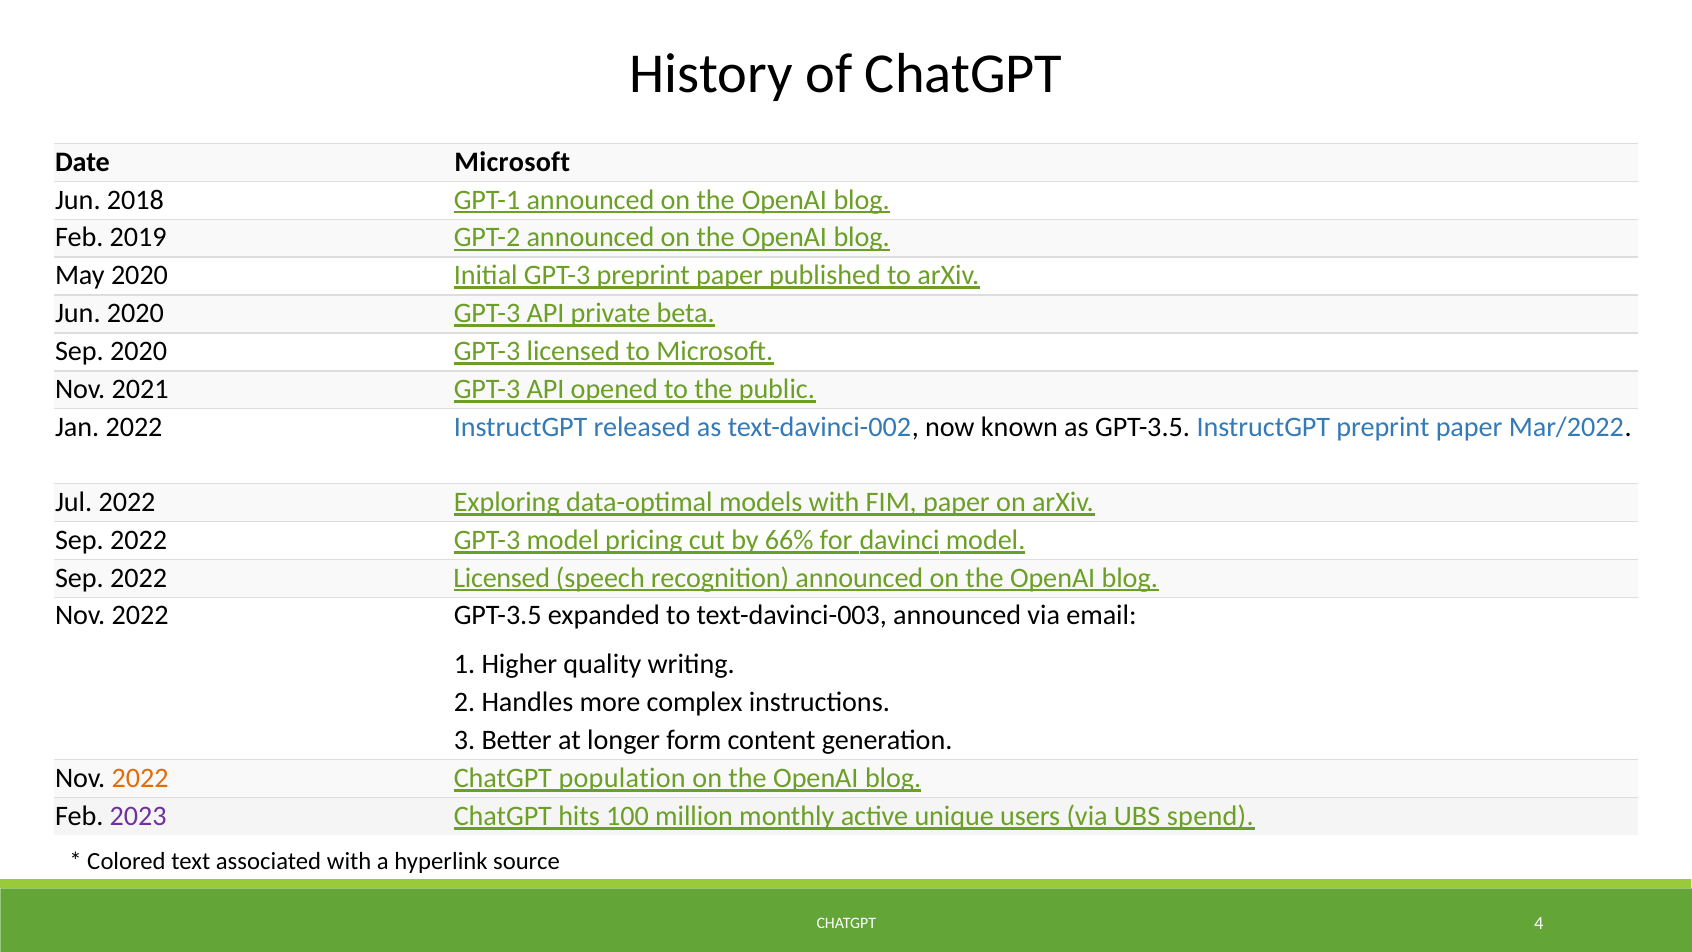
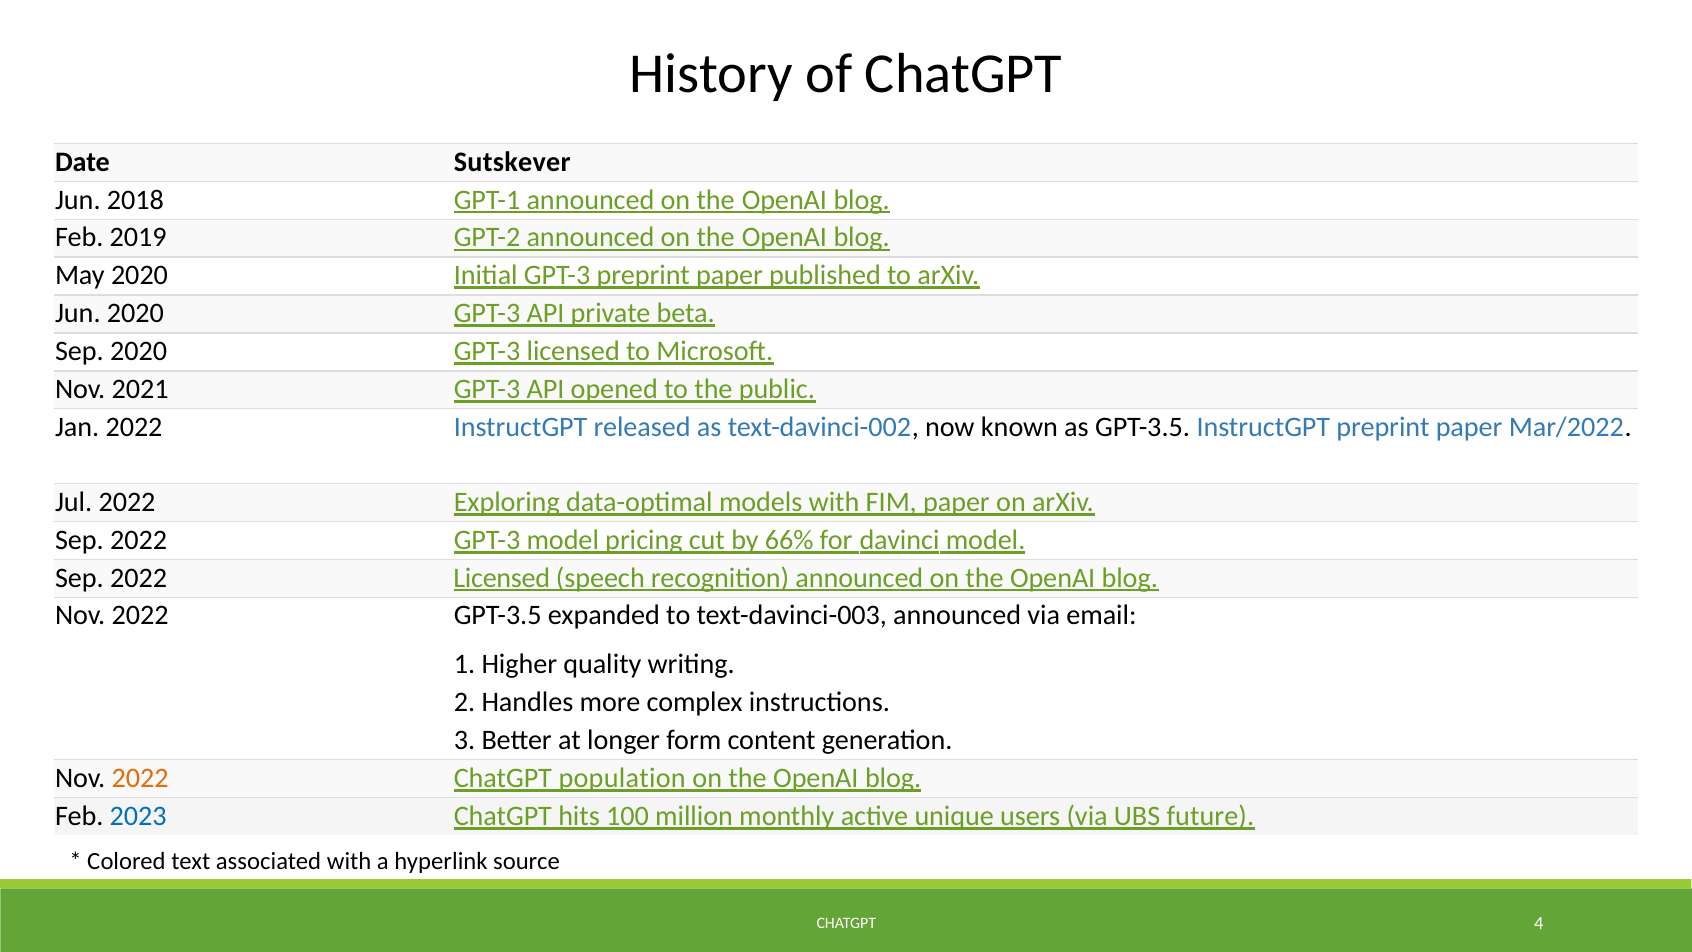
Date Microsoft: Microsoft -> Sutskever (512, 162)
2023 colour: purple -> blue (138, 816)
spend: spend -> future (1210, 816)
